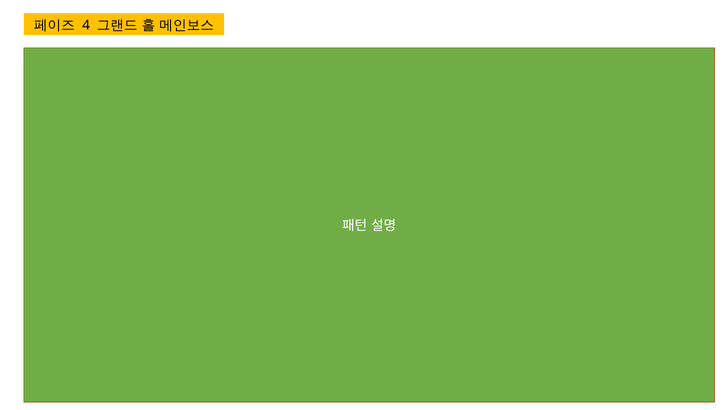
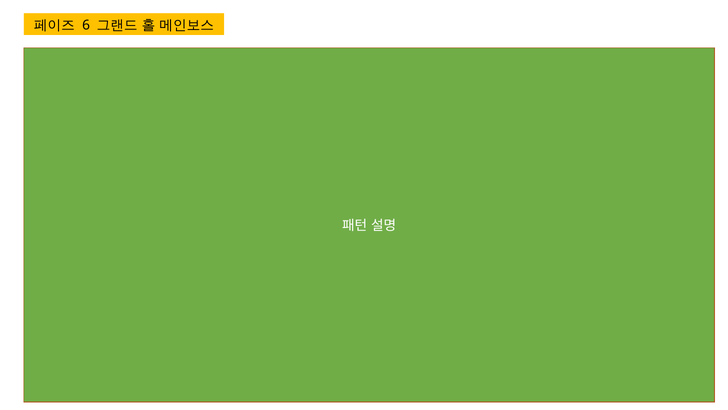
4: 4 -> 6 (86, 25)
